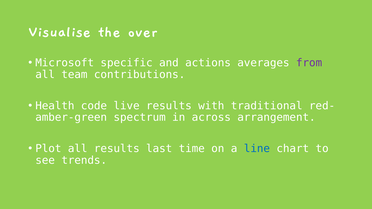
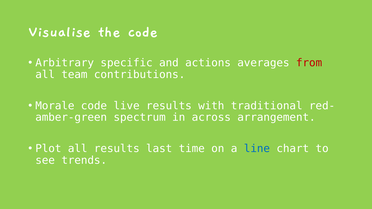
the over: over -> code (143, 31)
Microsoft: Microsoft -> Arbitrary (65, 63)
from colour: purple -> red (309, 63)
Health: Health -> Morale (55, 106)
